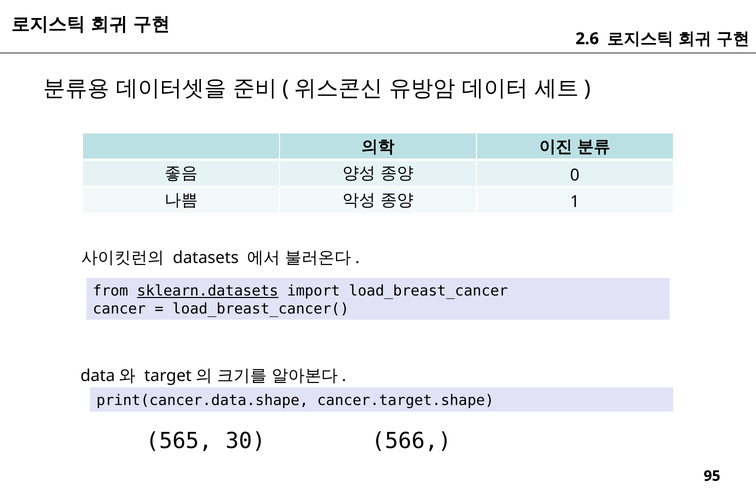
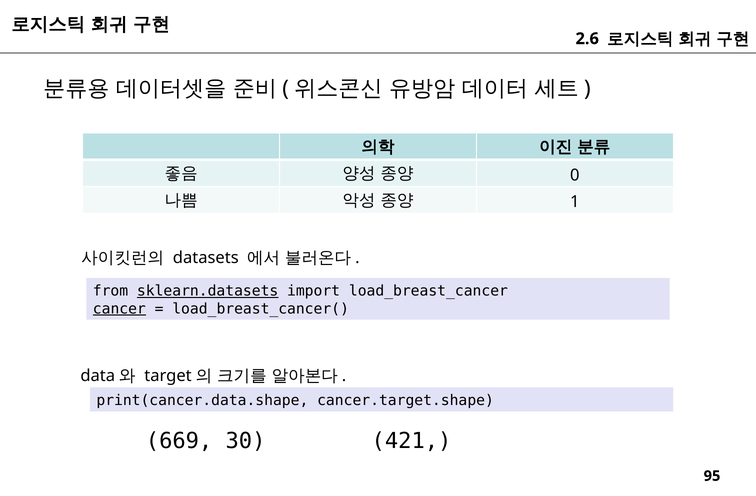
cancer underline: none -> present (119, 309)
565: 565 -> 669 (179, 441)
566: 566 -> 421 (412, 441)
